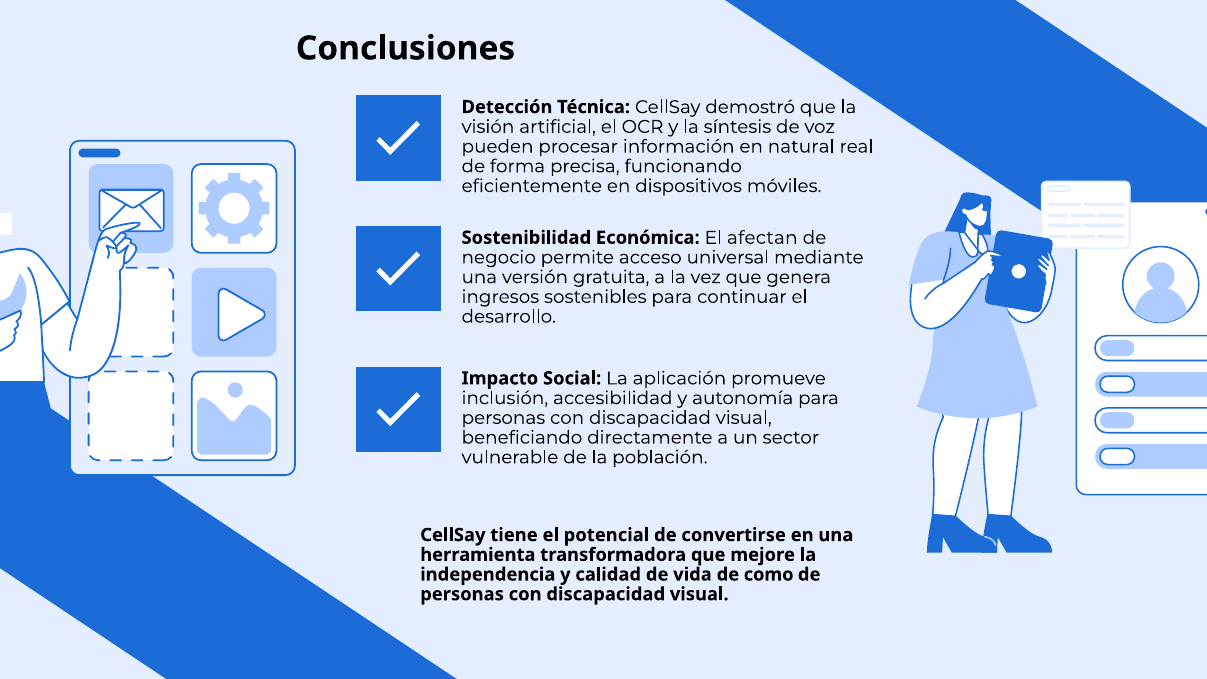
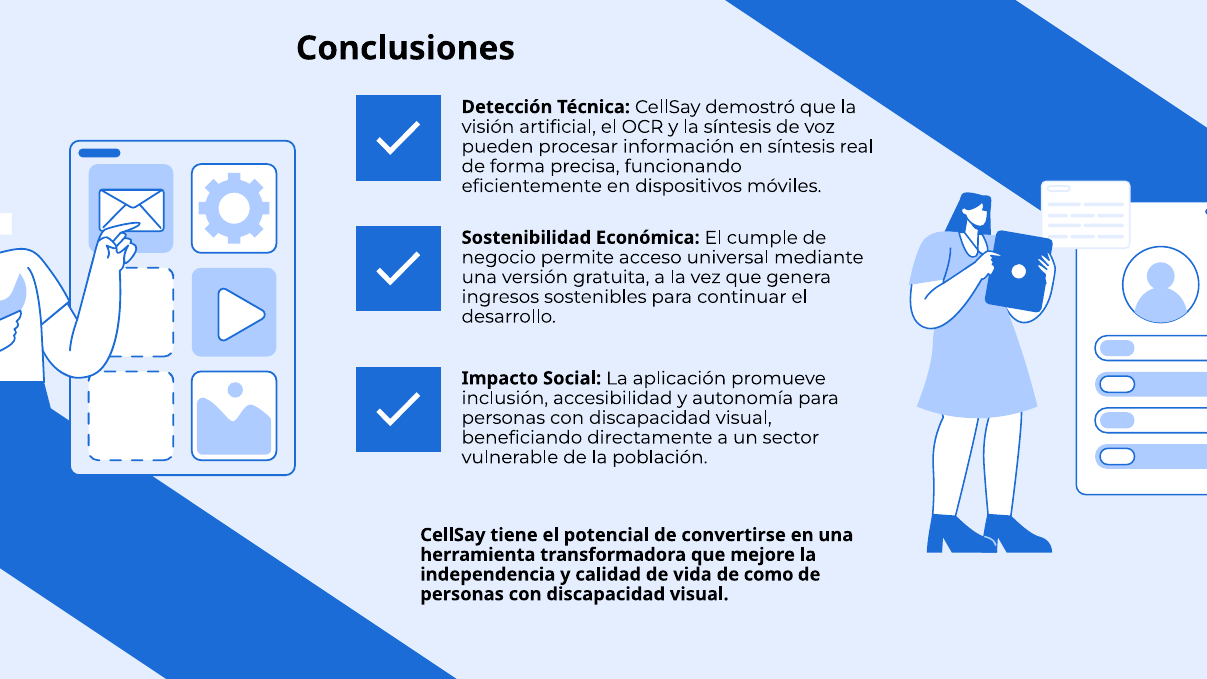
en natural: natural -> síntesis (801, 147)
afectan: afectan -> cumple (762, 238)
